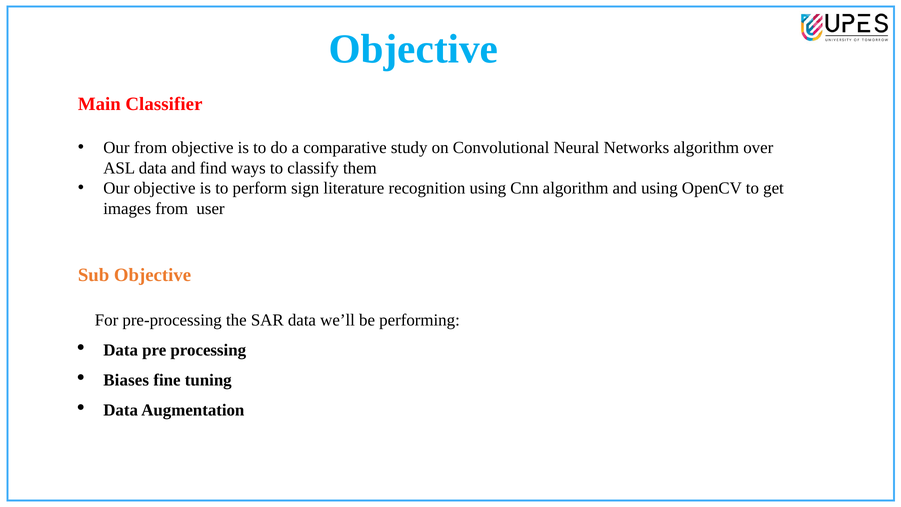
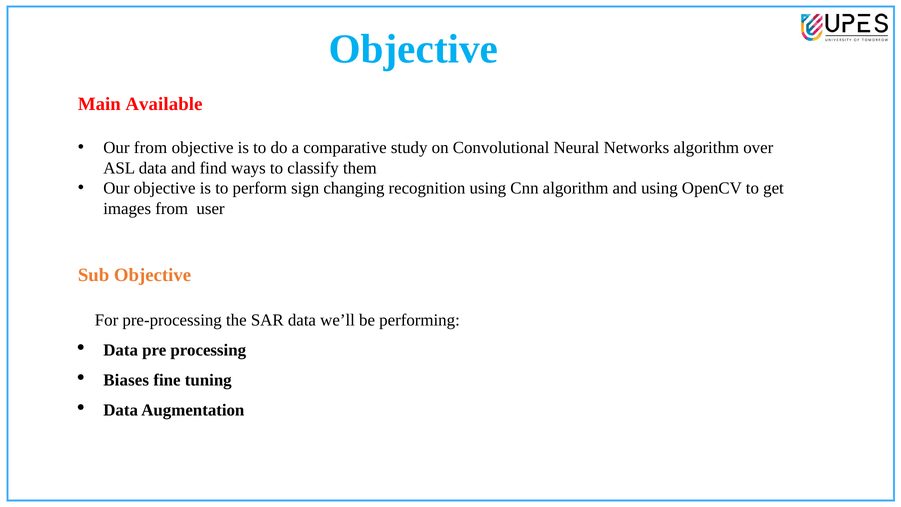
Classifier: Classifier -> Available (164, 104)
literature: literature -> changing (354, 188)
